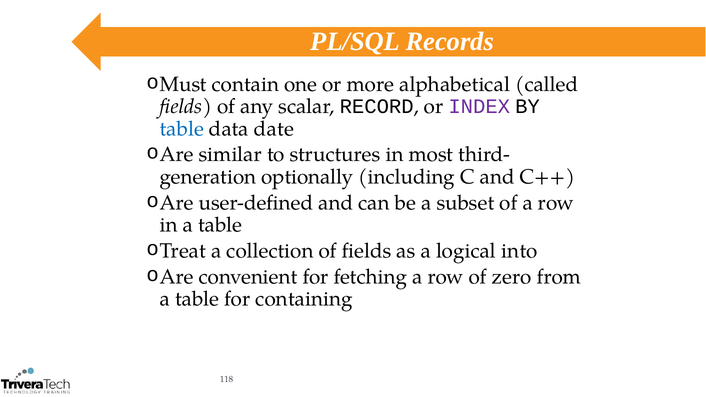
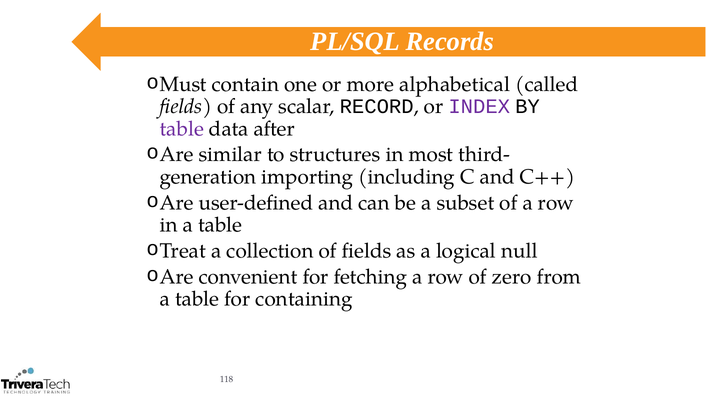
table colour: blue -> purple (182, 129)
date: date -> after (274, 129)
optionally: optionally -> importing (307, 177)
into: into -> null (519, 251)
